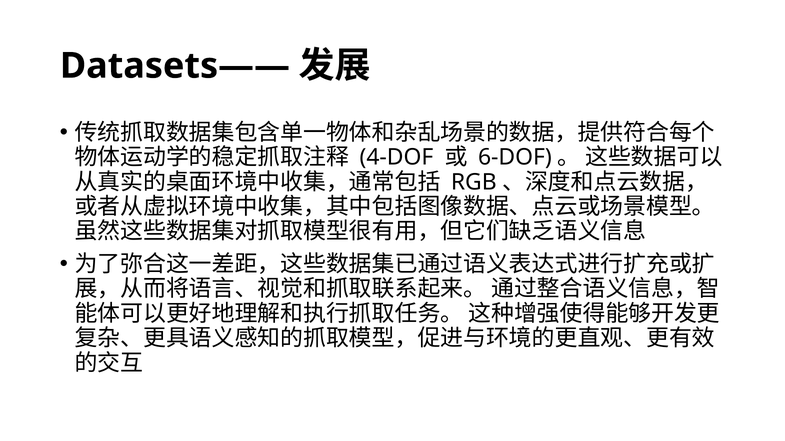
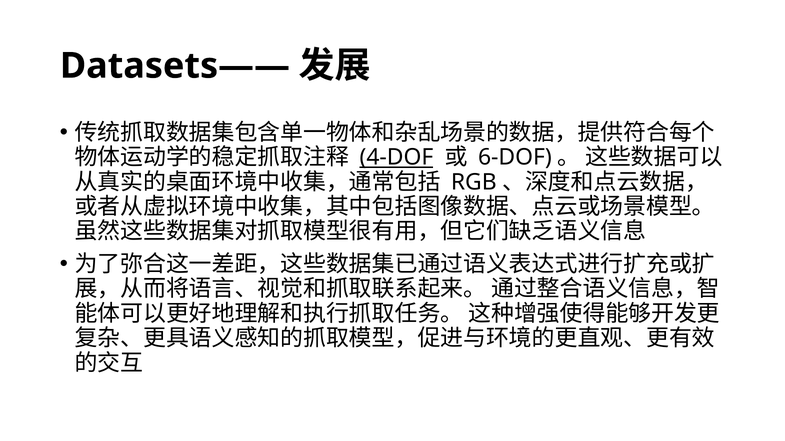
4-DOF underline: none -> present (396, 157)
